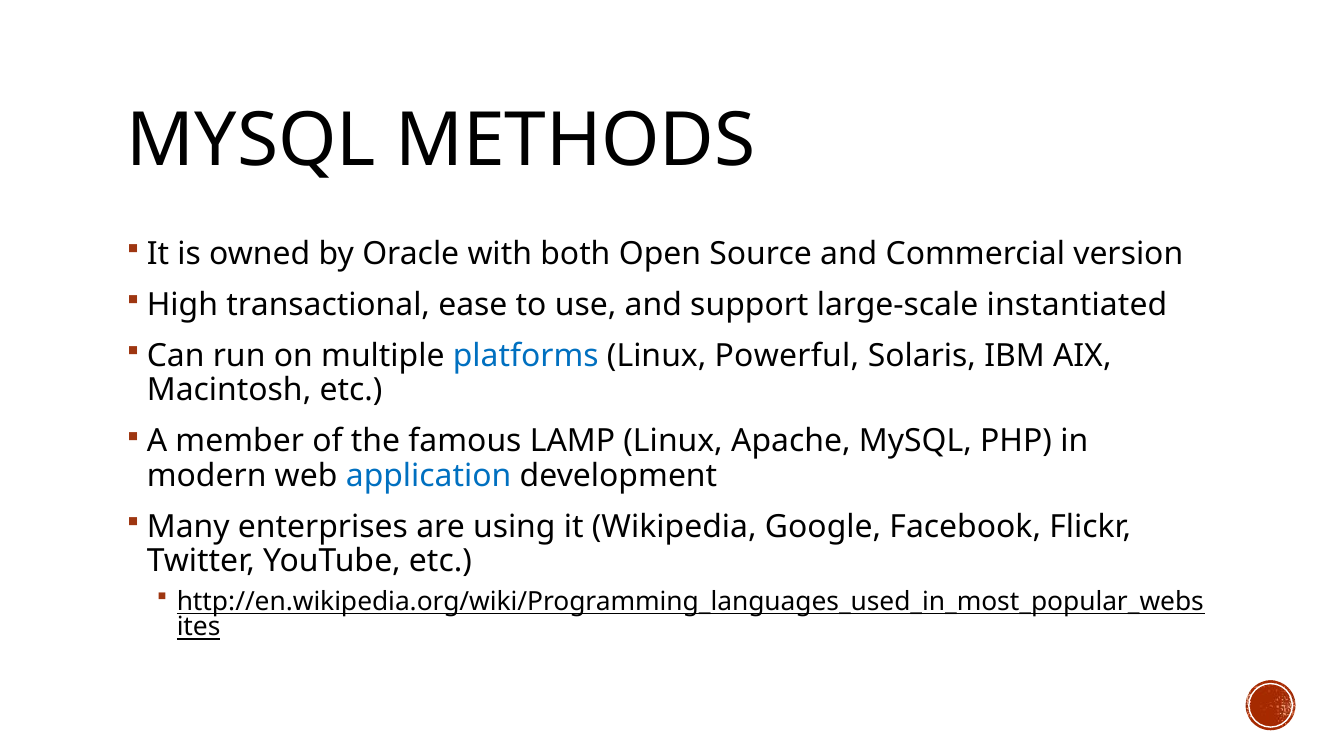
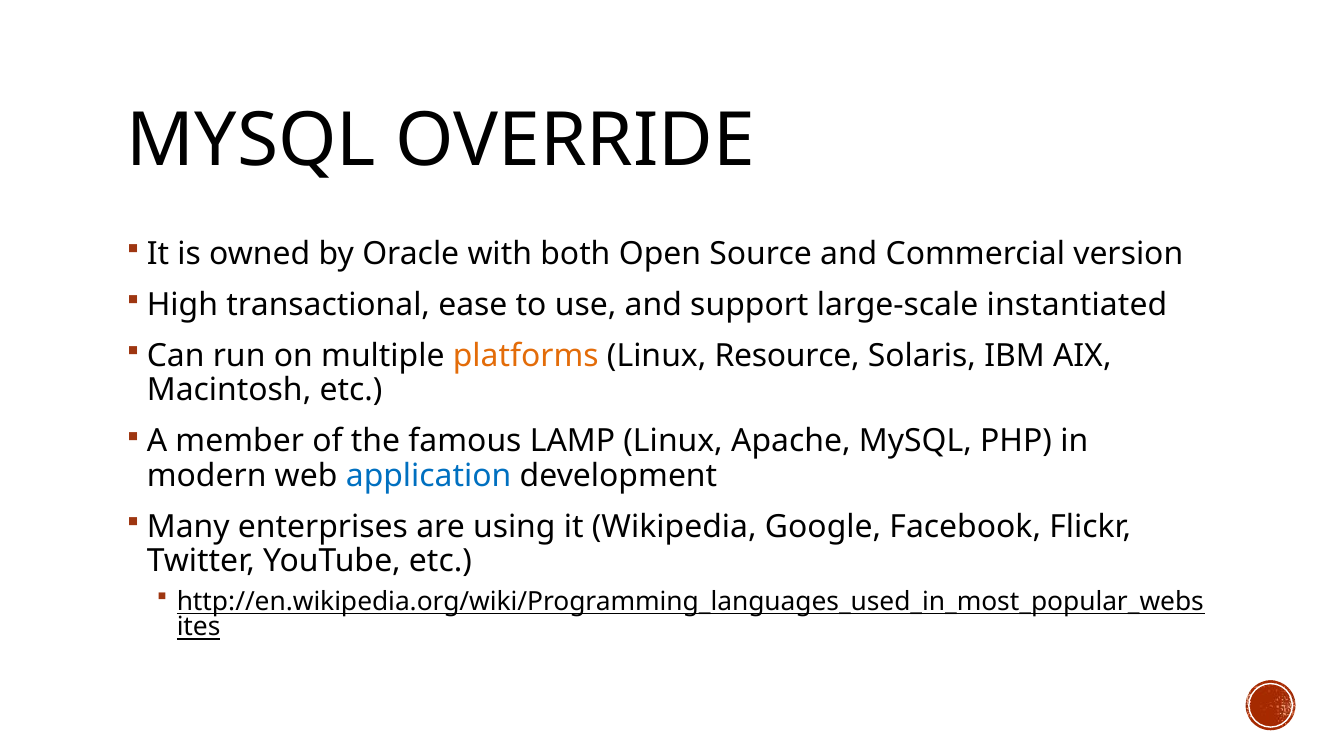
METHODS: METHODS -> OVERRIDE (575, 140)
platforms colour: blue -> orange (526, 356)
Powerful: Powerful -> Resource (787, 356)
